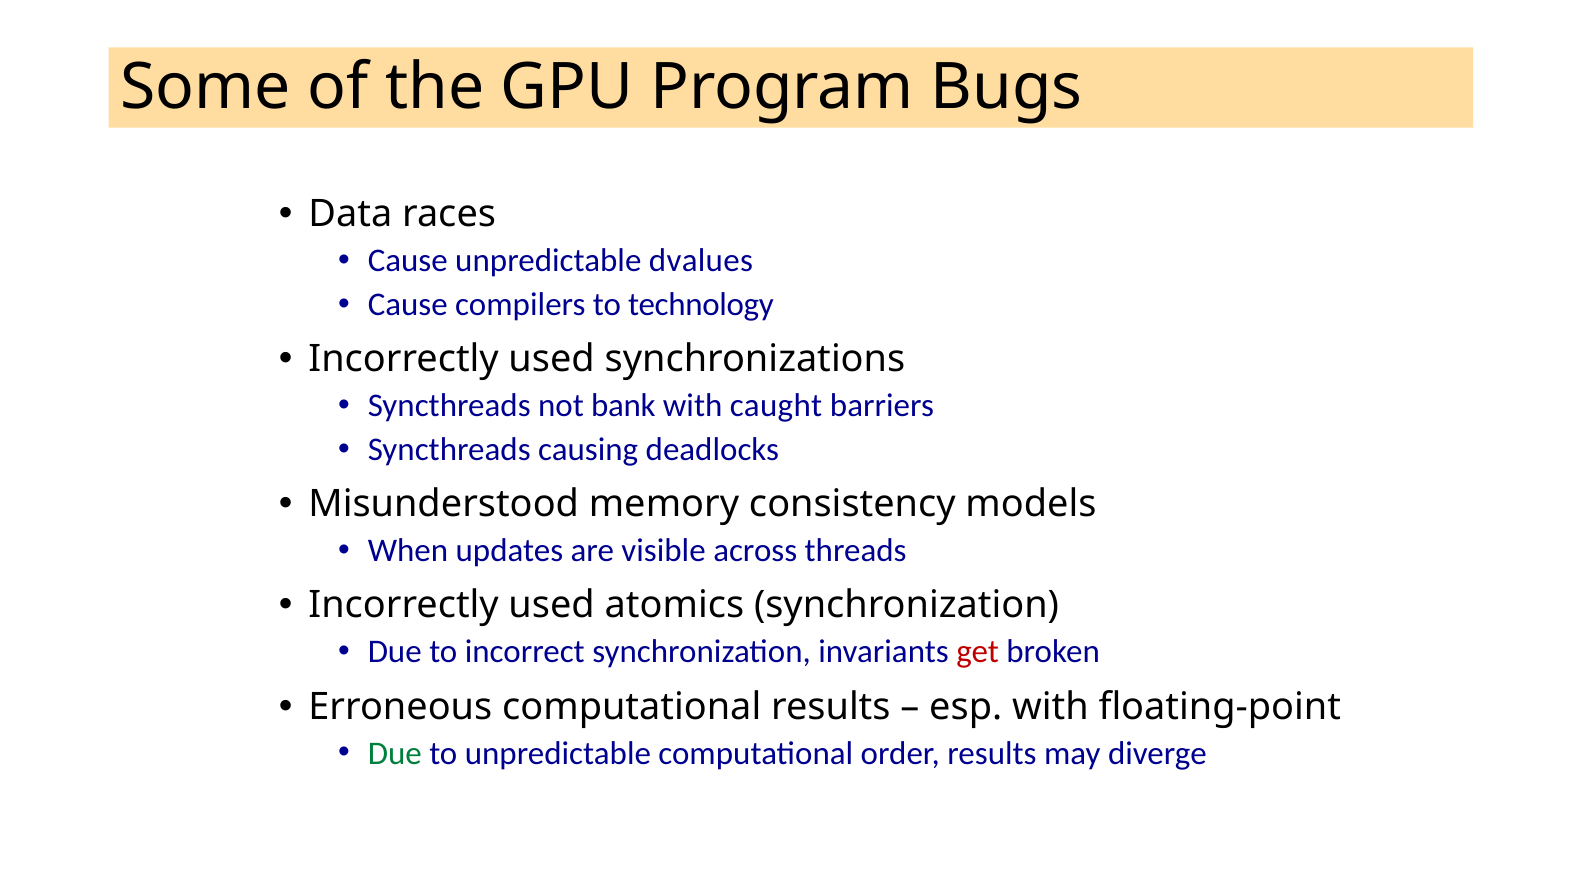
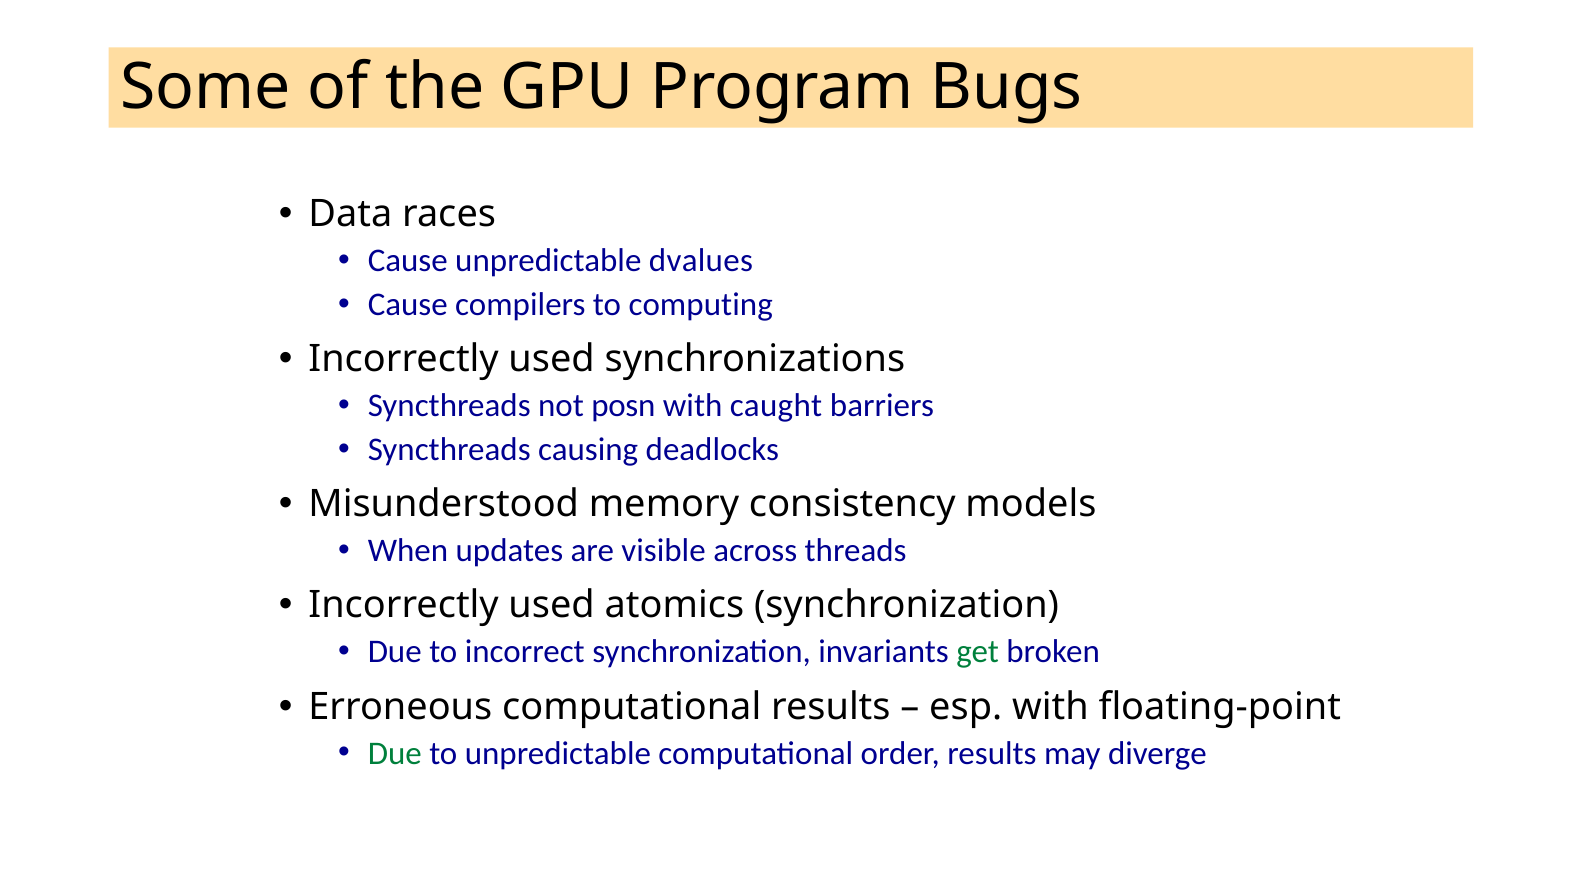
technology: technology -> computing (701, 304)
bank: bank -> posn (623, 406)
get colour: red -> green (978, 652)
